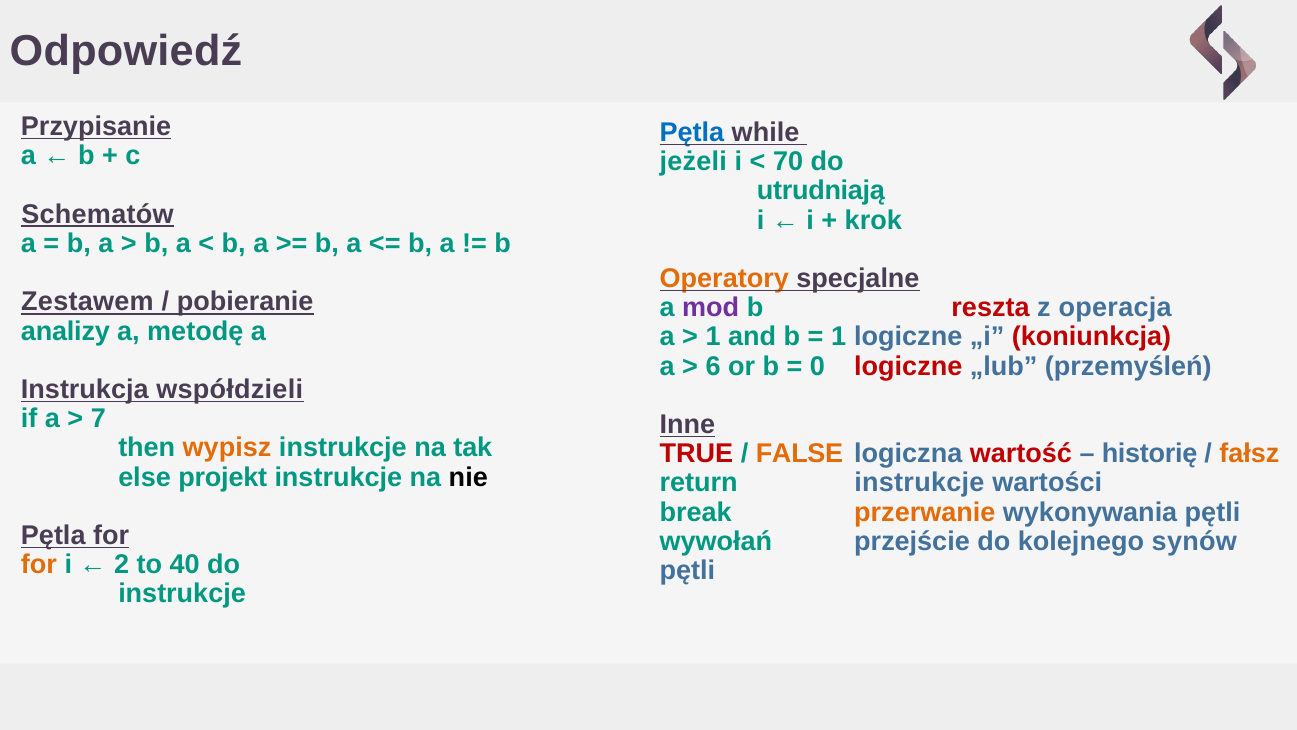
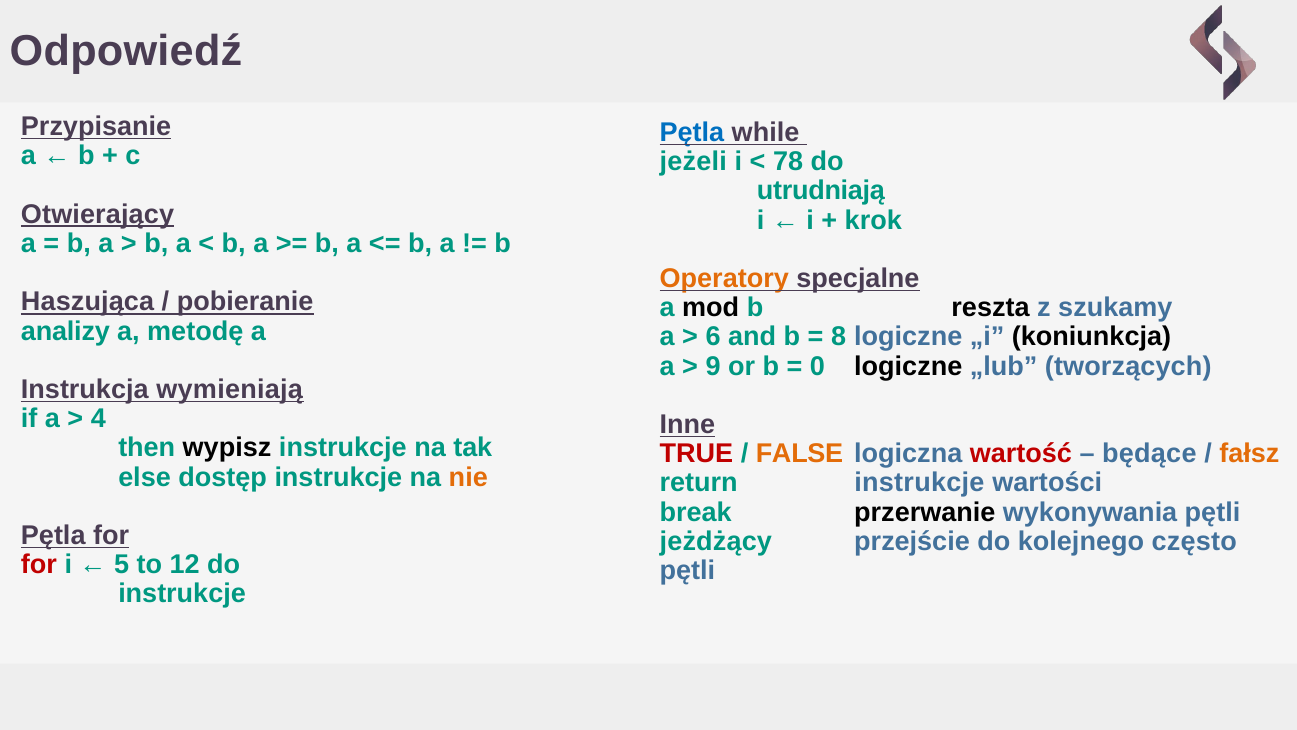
70: 70 -> 78 (788, 162)
Schematów: Schematów -> Otwierający (98, 214)
Zestawem: Zestawem -> Haszująca (88, 302)
mod colour: purple -> black (711, 308)
reszta colour: red -> black (991, 308)
operacja: operacja -> szukamy (1115, 308)
1: 1 -> 6 (713, 337)
1: 1 -> 8 (839, 337)
koniunkcja colour: red -> black (1092, 337)
6: 6 -> 9 (713, 366)
logiczne colour: red -> black (908, 366)
przemyśleń: przemyśleń -> tworzących (1128, 366)
współdzieli: współdzieli -> wymieniają (230, 389)
7: 7 -> 4 (98, 418)
wypisz colour: orange -> black (227, 448)
historię: historię -> będące (1149, 453)
projekt: projekt -> dostęp (223, 477)
nie colour: black -> orange (468, 477)
przerwanie colour: orange -> black (925, 512)
wywołań: wywołań -> jeżdżący (716, 541)
synów: synów -> często (1194, 541)
for colour: orange -> red (39, 564)
2: 2 -> 5 (122, 564)
40: 40 -> 12 (185, 564)
